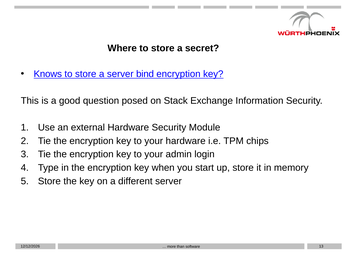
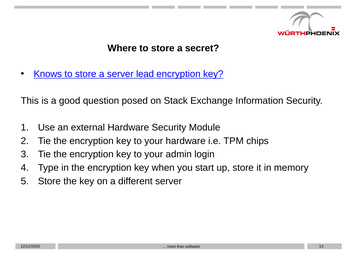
bind: bind -> lead (145, 74)
